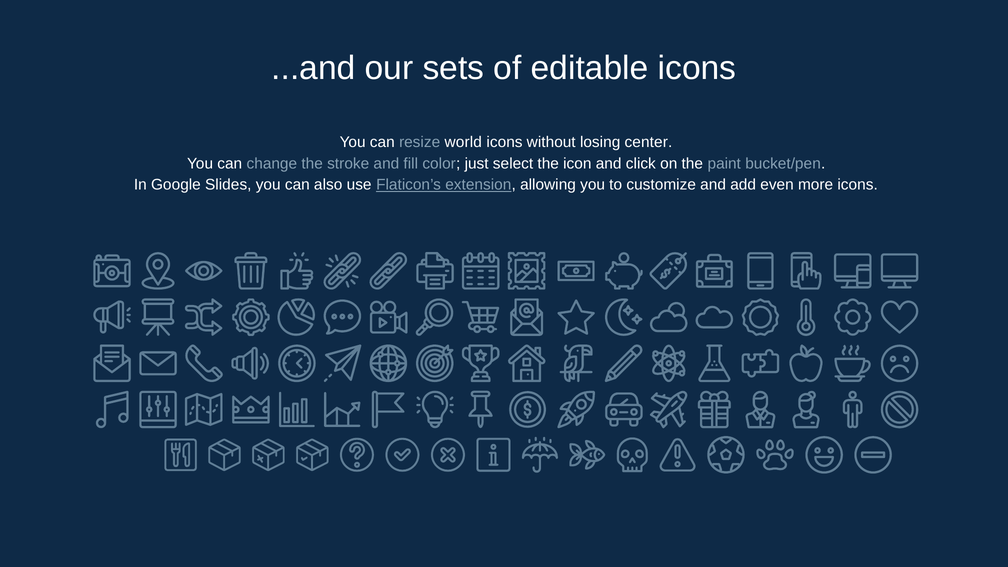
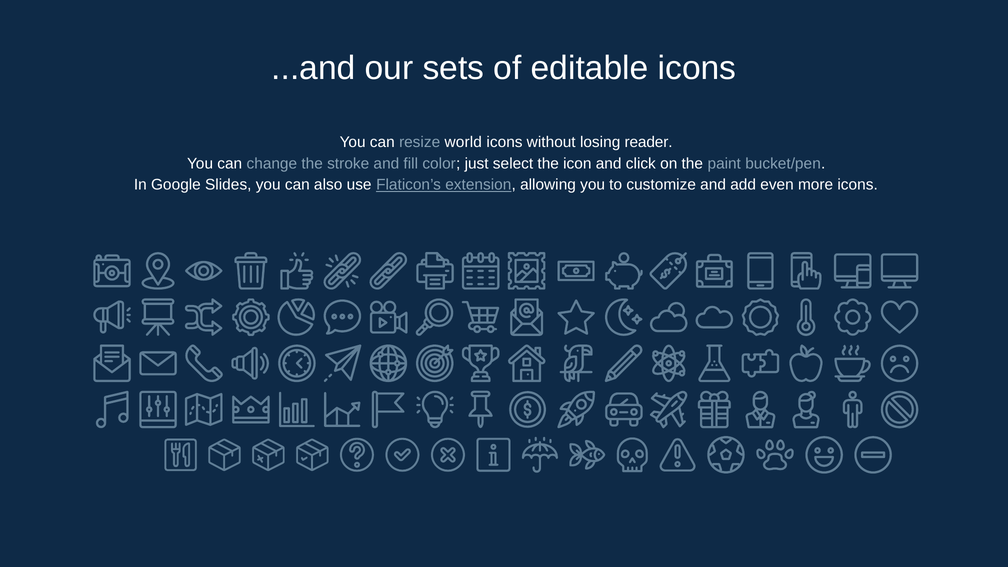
center: center -> reader (649, 142)
